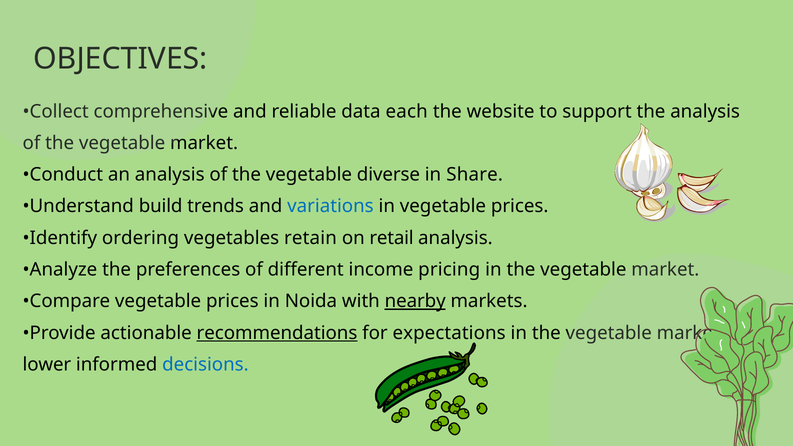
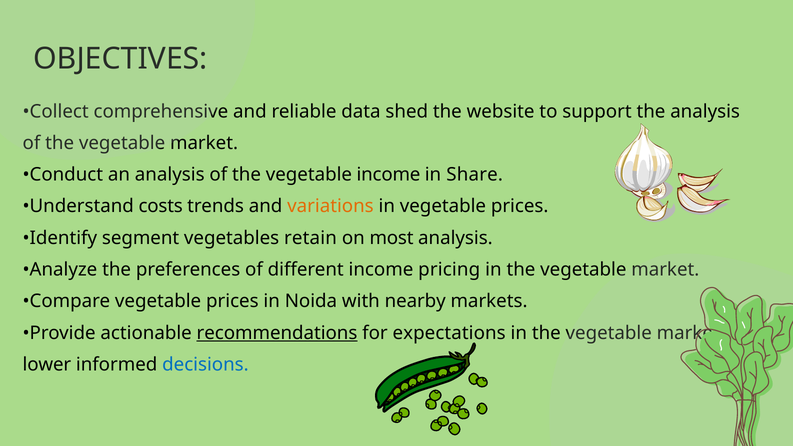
each: each -> shed (407, 111)
vegetable diverse: diverse -> income (388, 175)
build: build -> costs (161, 206)
variations colour: blue -> orange (330, 206)
ordering: ordering -> segment (141, 238)
retail: retail -> most (392, 238)
nearby underline: present -> none (415, 301)
